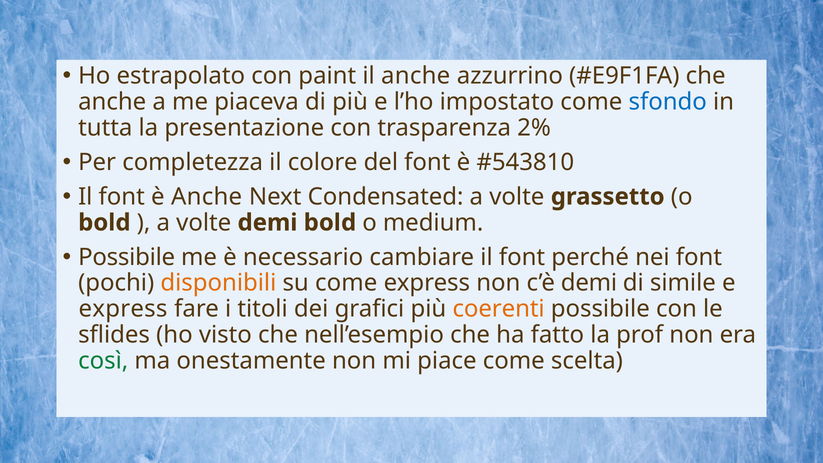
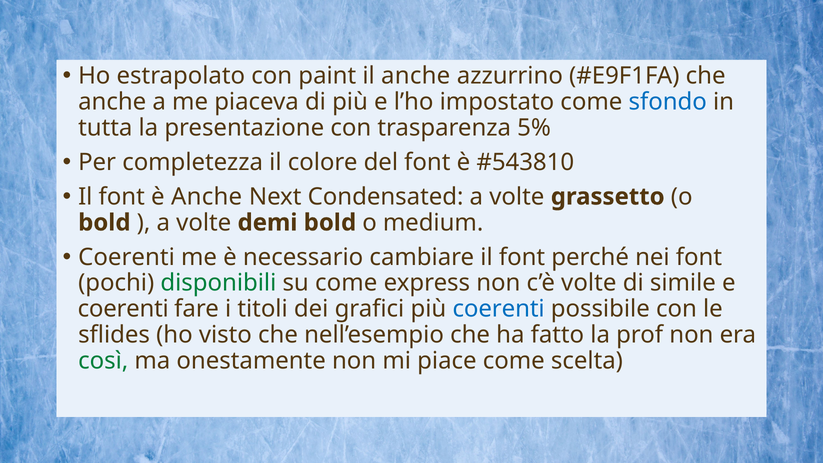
2%: 2% -> 5% (534, 128)
Possibile: Possibile -> Coerenti (127, 257)
disponibili colour: orange -> green (218, 283)
c’è demi: demi -> volte (589, 283)
express: express -> coerenti (123, 309)
coerenti colour: orange -> blue (499, 309)
